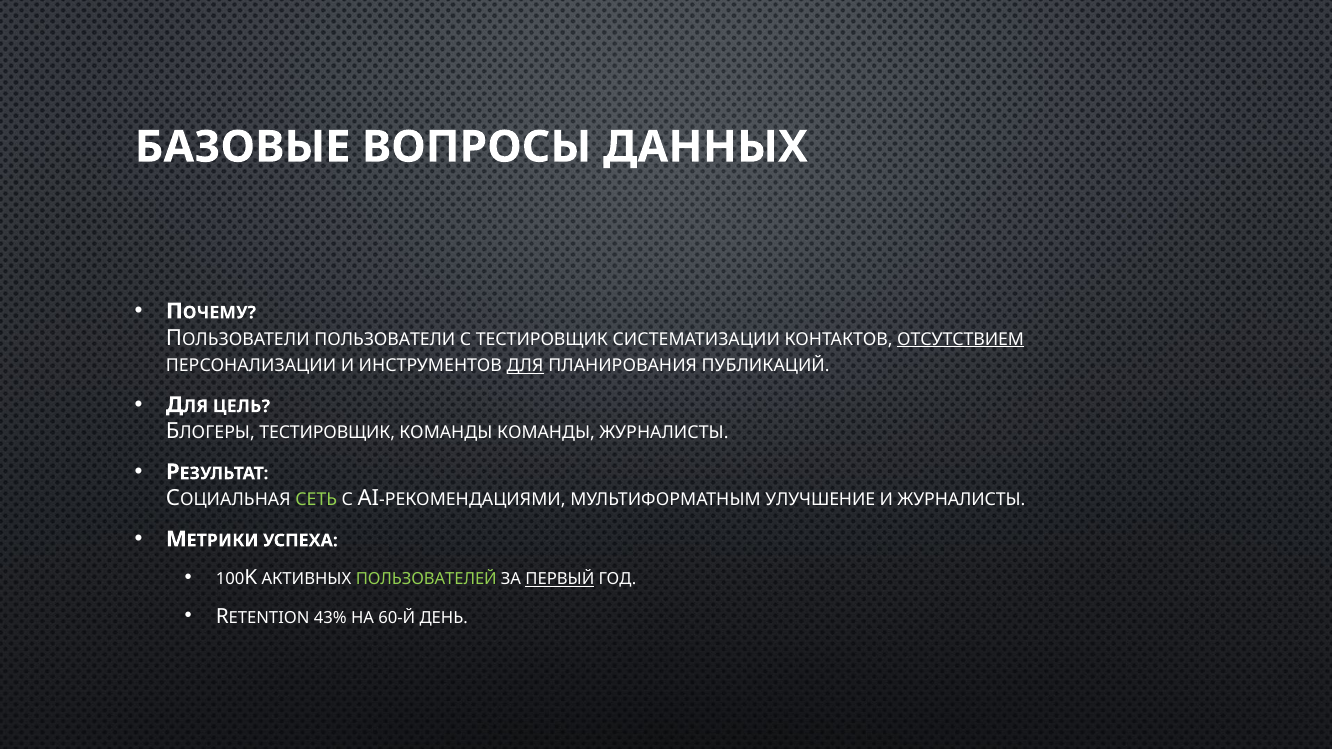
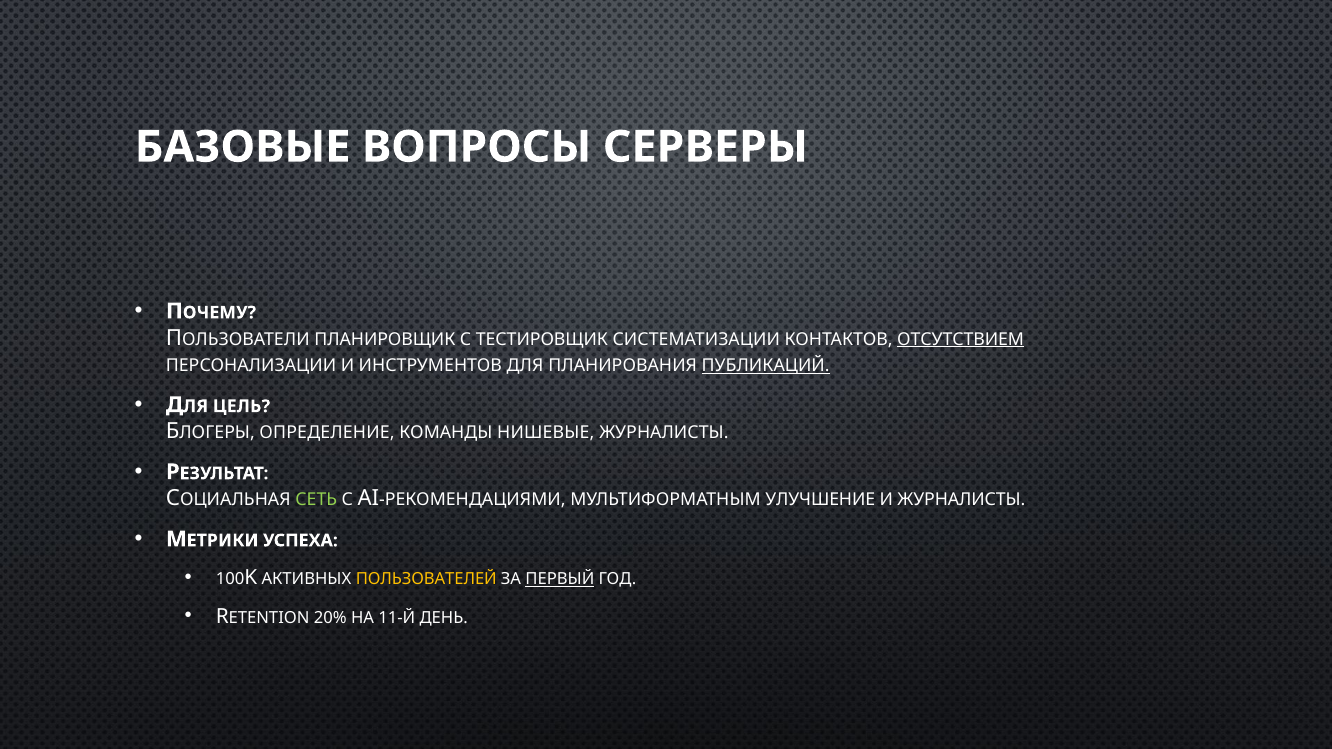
ДАННЫХ: ДАННЫХ -> СЕРВЕРЫ (705, 147)
ПОЛЬЗОВАТЕЛИ ПОЛЬЗОВАТЕЛИ: ПОЛЬЗОВАТЕЛИ -> ПЛАНИРОВЩИК (385, 339)
ДЛЯ underline: present -> none (525, 366)
ПУБЛИКАЦИЙ underline: none -> present (766, 366)
БЛОГЕРЫ ТЕСТИРОВЩИК: ТЕСТИРОВЩИК -> ОПРЕДЕЛЕНИЕ (327, 433)
КОМАНДЫ КОМАНДЫ: КОМАНДЫ -> НИШЕВЫЕ (546, 433)
ПОЛЬЗОВАТЕЛЕЙ colour: light green -> yellow (426, 580)
43%: 43% -> 20% (330, 618)
60-Й: 60-Й -> 11-Й (397, 618)
